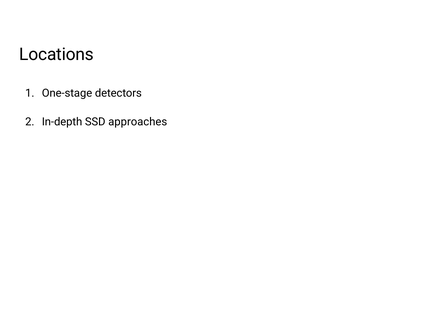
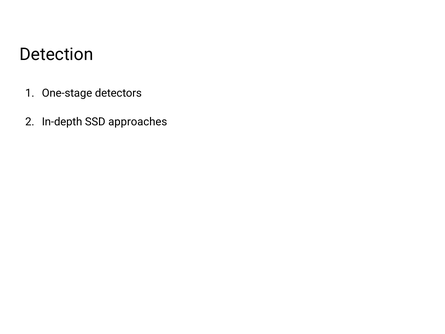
Locations: Locations -> Detection (56, 55)
